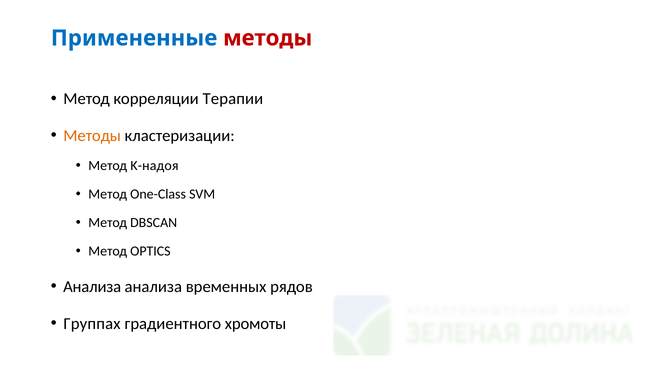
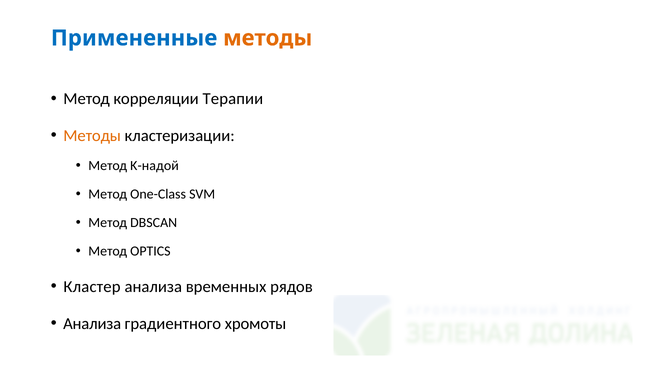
методы colour: red -> orange (268, 38)
K-надоя: K-надоя -> K-надой (155, 166)
Анализа: Анализа -> Кластер (92, 287)
Группах: Группах -> Анализа (92, 324)
